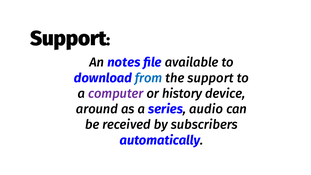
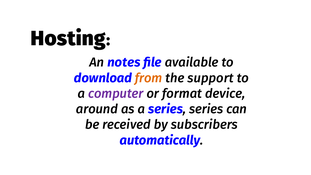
Support: Support -> Hosting (68, 38)
from colour: blue -> orange (149, 78)
history: history -> format (182, 94)
series audio: audio -> series (206, 109)
